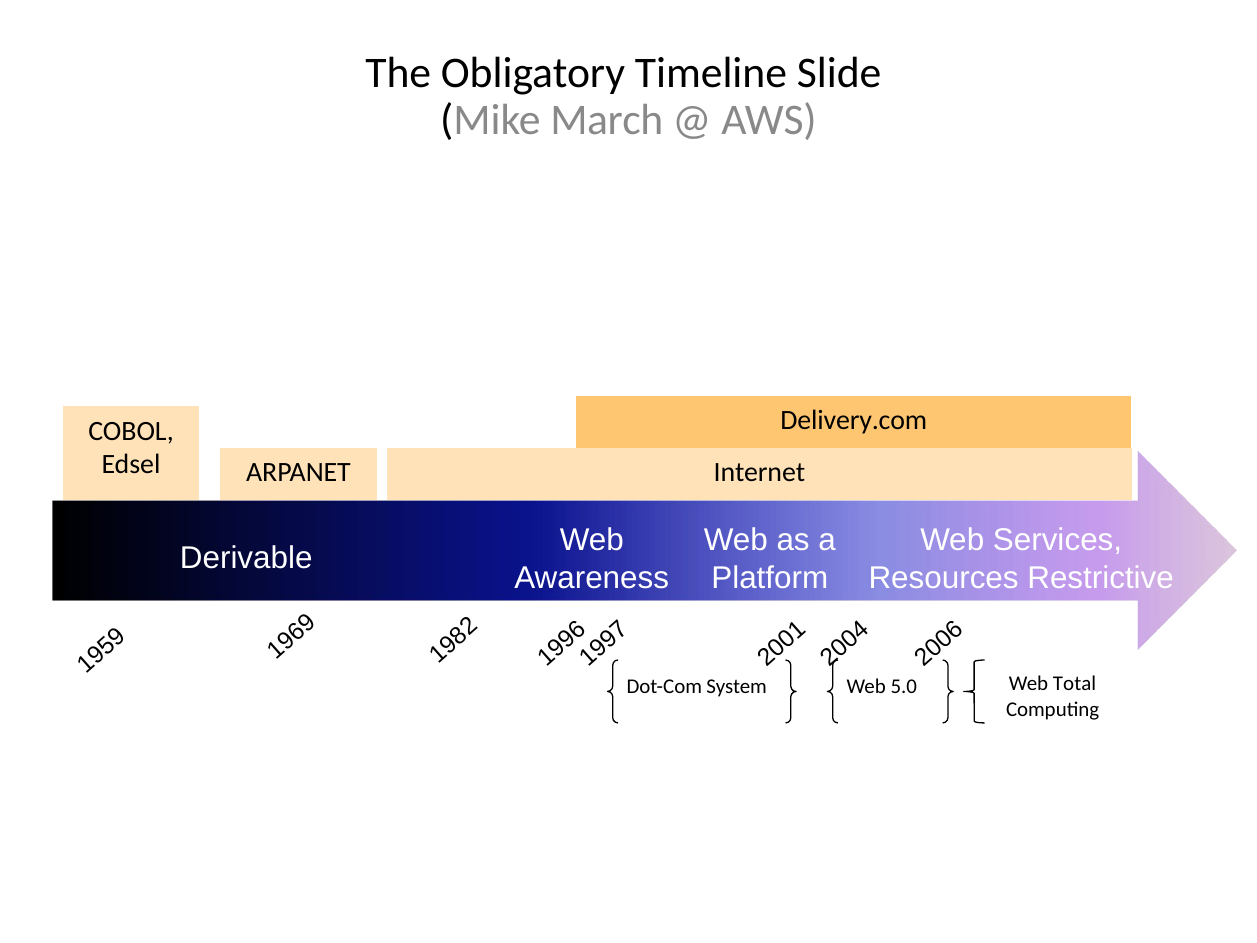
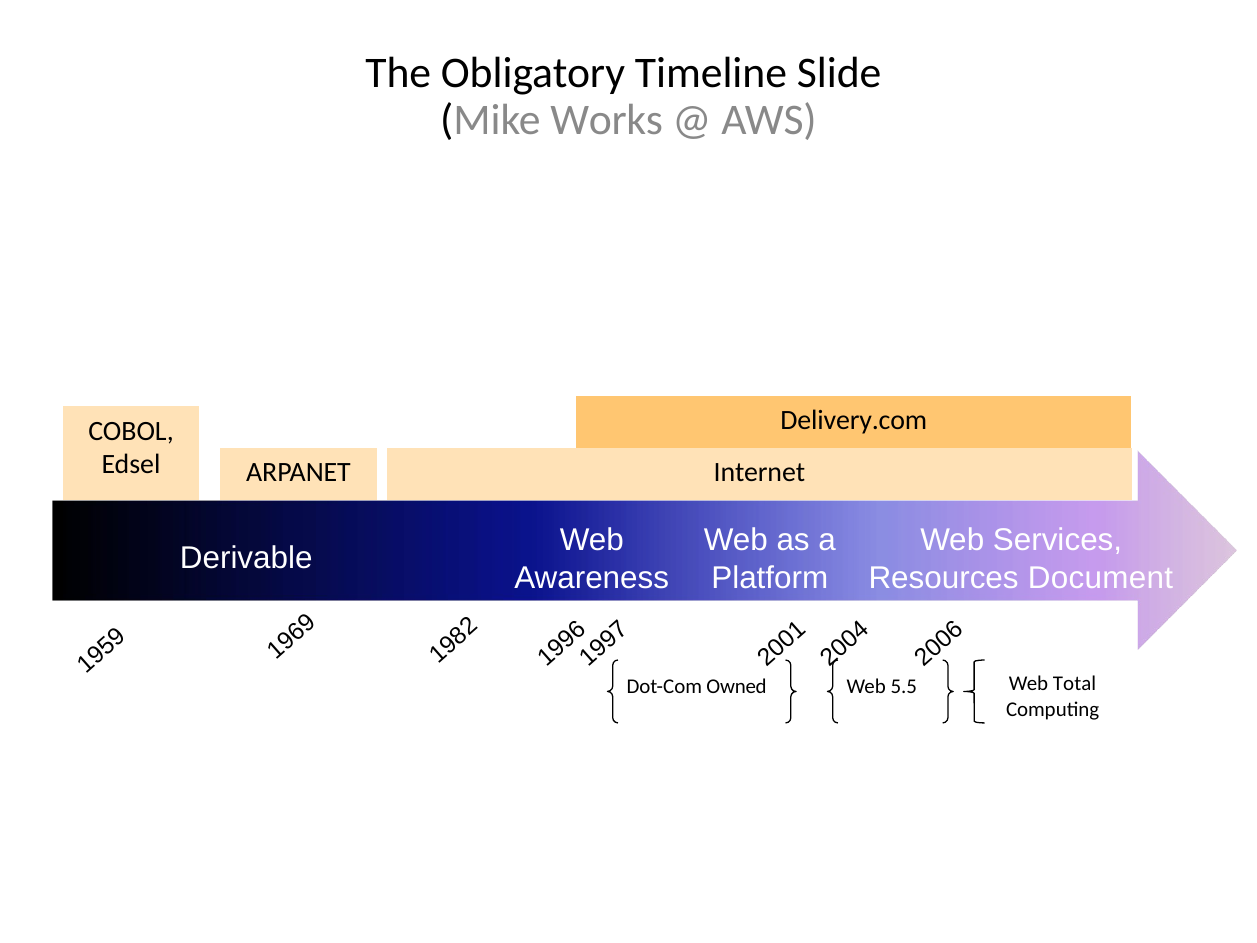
March: March -> Works (607, 120)
Restrictive: Restrictive -> Document (1100, 578)
System: System -> Owned (737, 687)
5.0: 5.0 -> 5.5 (904, 687)
